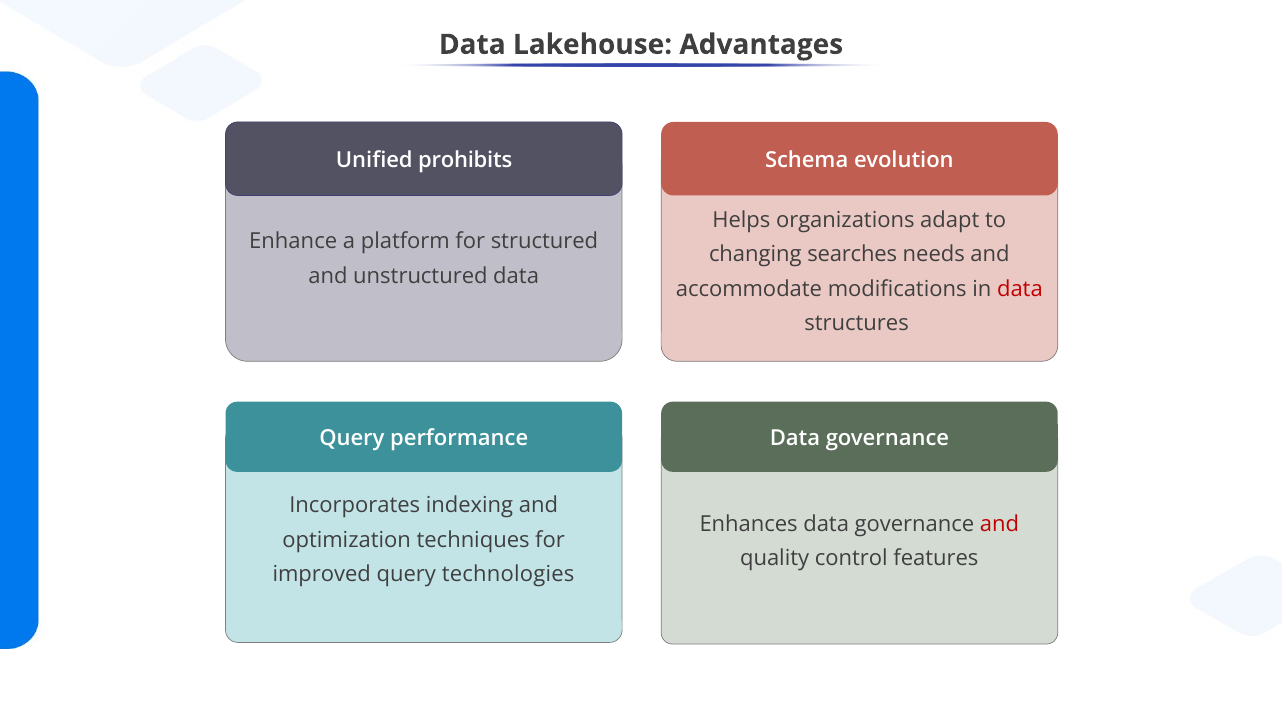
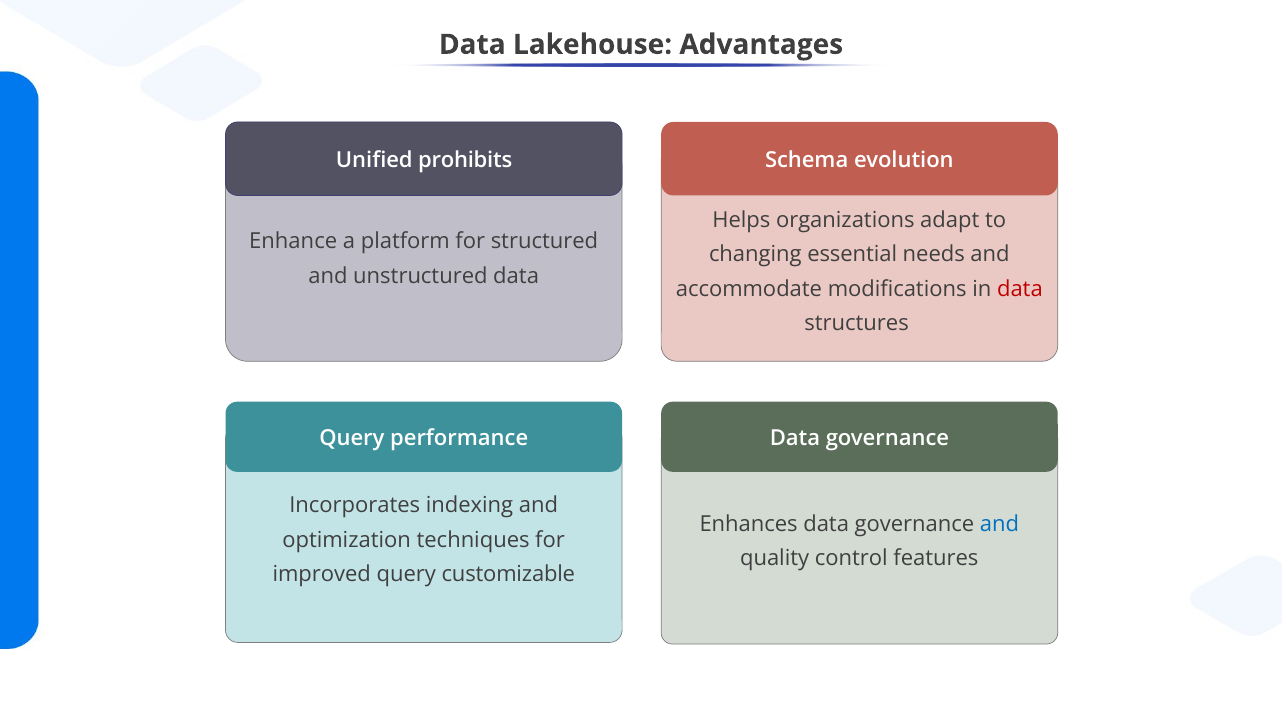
searches: searches -> essential (852, 255)
and colour: red -> blue (999, 524)
technologies: technologies -> customizable (508, 574)
